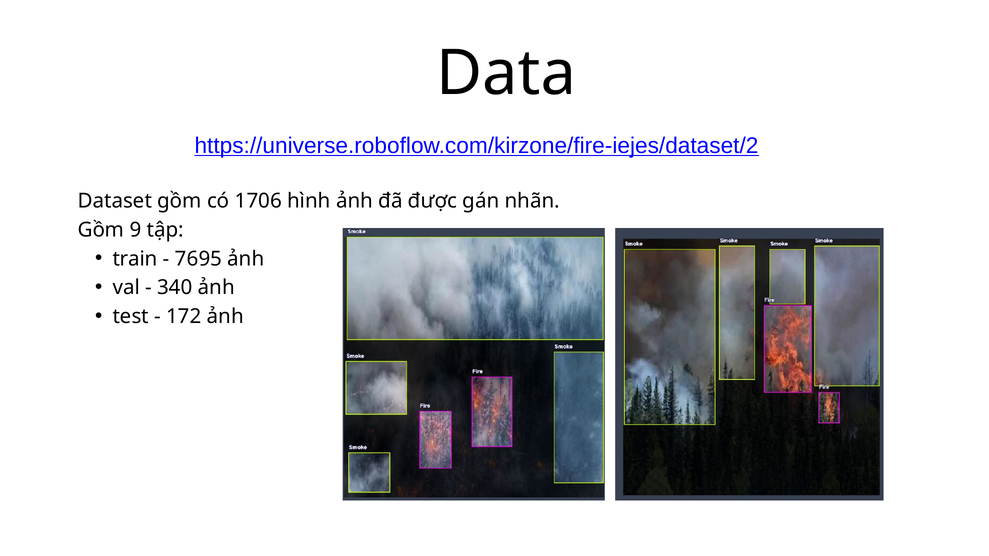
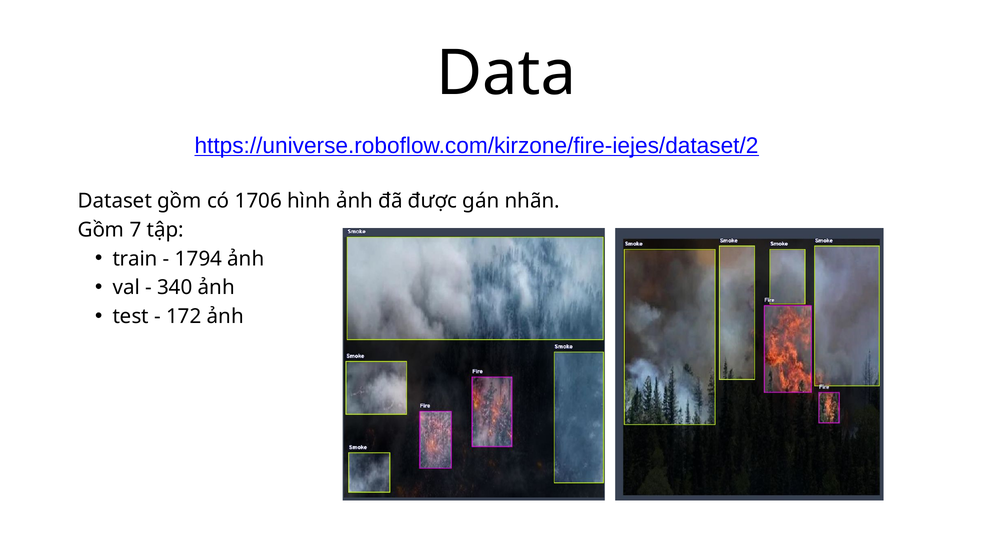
9: 9 -> 7 (135, 230)
7695: 7695 -> 1794 (199, 259)
